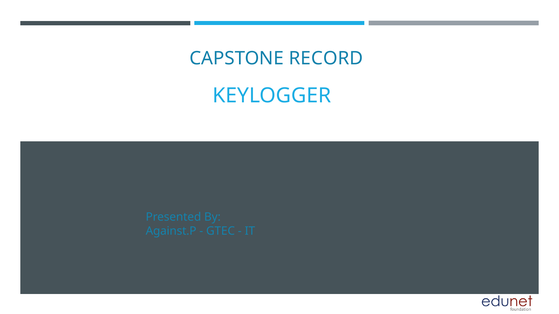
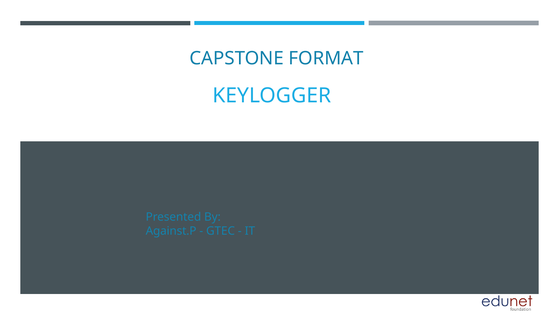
RECORD: RECORD -> FORMAT (326, 58)
